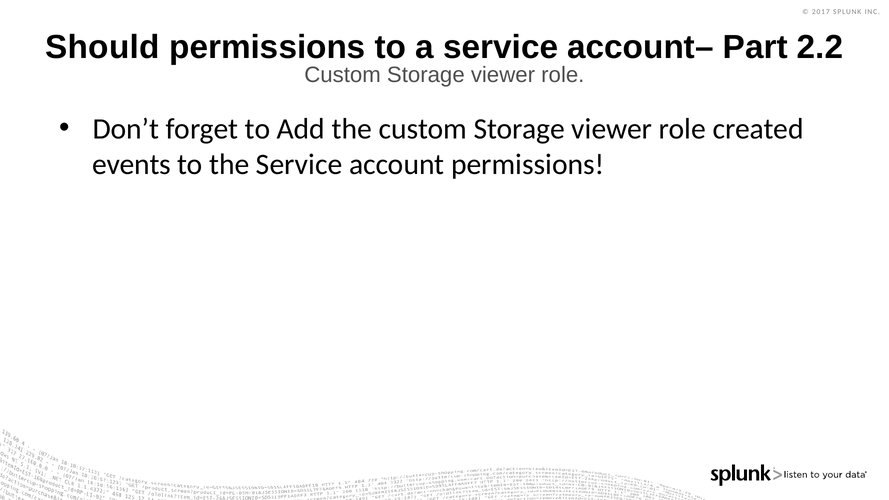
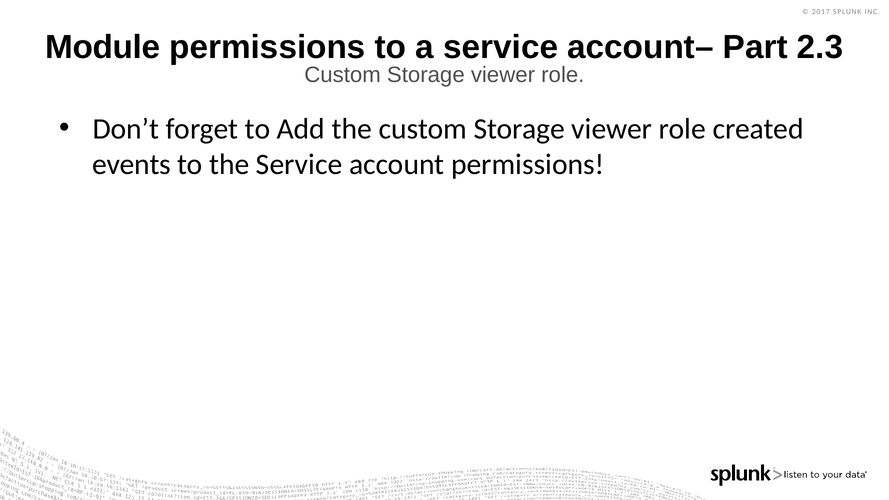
Should: Should -> Module (103, 47)
2.2: 2.2 -> 2.3 (820, 47)
